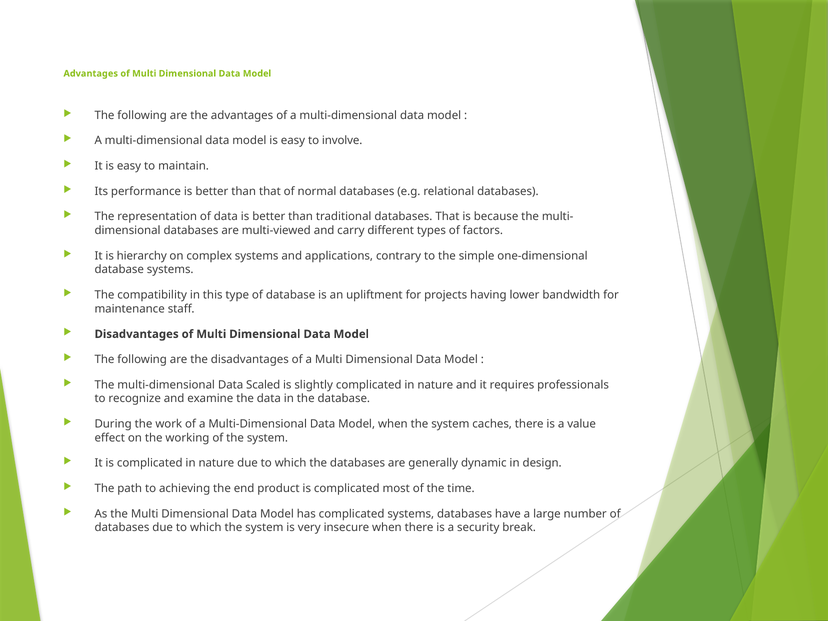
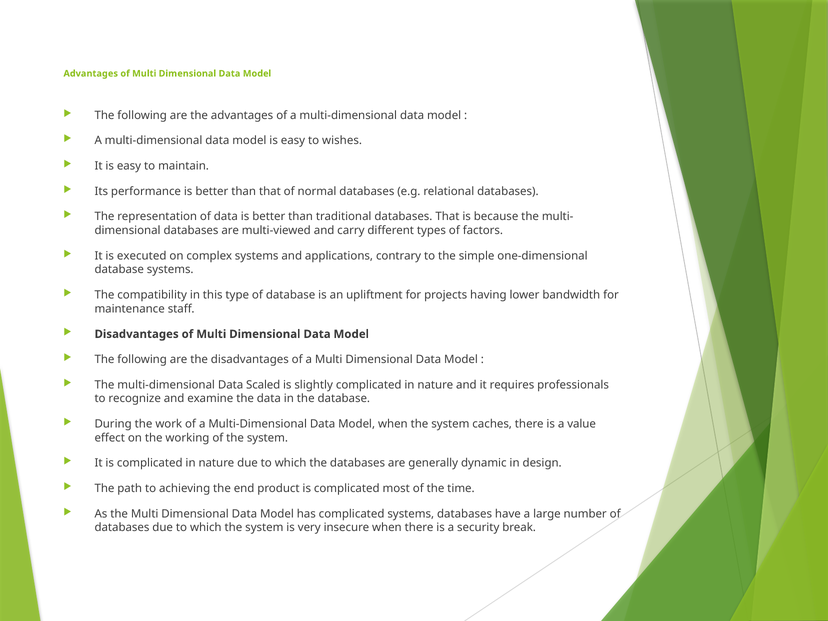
involve: involve -> wishes (342, 141)
hierarchy: hierarchy -> executed (142, 256)
